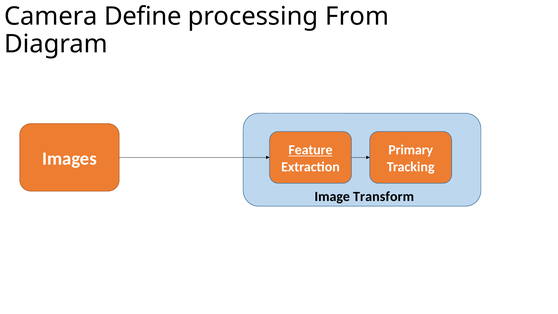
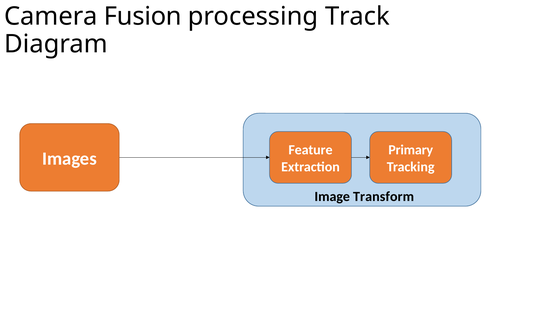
Define: Define -> Fusion (143, 16)
From: From -> Track (357, 16)
Feature underline: present -> none (310, 150)
